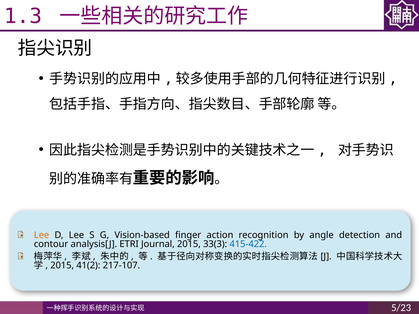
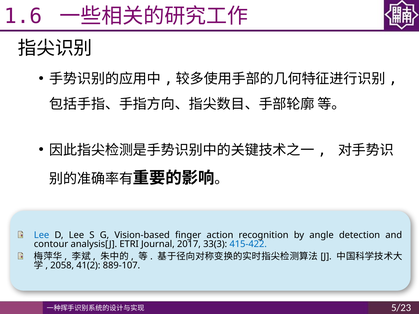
1.3: 1.3 -> 1.6 (23, 16)
Lee colour: orange -> blue (42, 235)
Journal 2015: 2015 -> 2017 (189, 244)
2015: 2015 -> 2058 (62, 266)
217-107: 217-107 -> 889-107 (121, 266)
